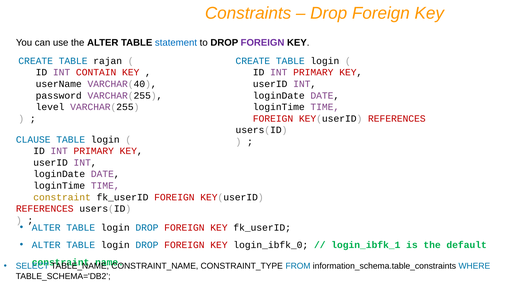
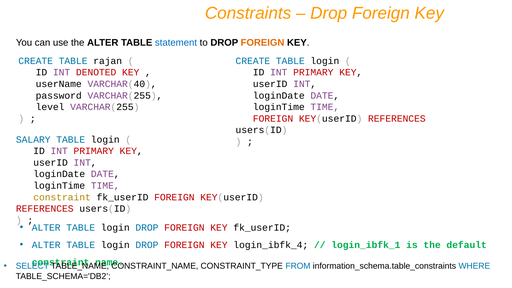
FOREIGN colour: purple -> orange (263, 43)
CONTAIN: CONTAIN -> DENOTED (96, 72)
CLAUSE: CLAUSE -> SALARY (33, 140)
login_ibfk_0: login_ibfk_0 -> login_ibfk_4 (271, 245)
